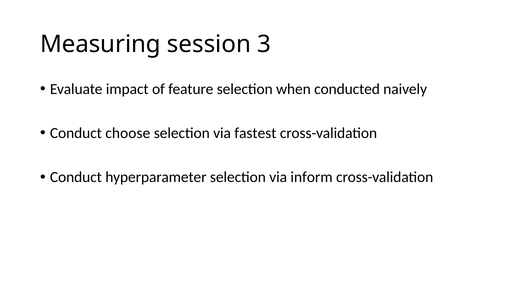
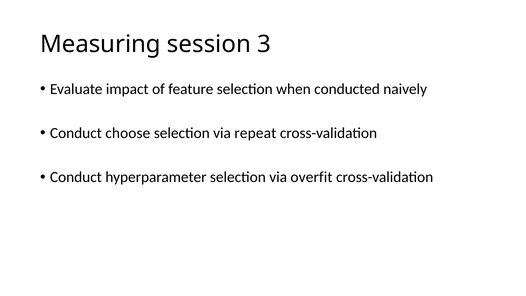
fastest: fastest -> repeat (255, 133)
inform: inform -> overfit (312, 177)
